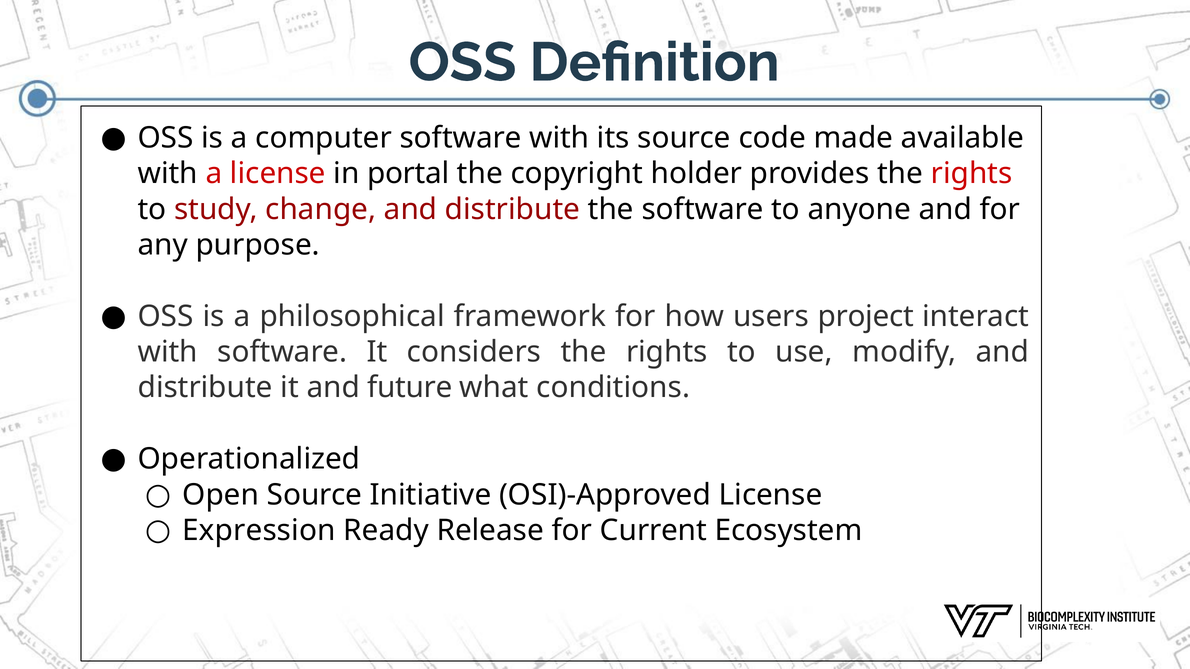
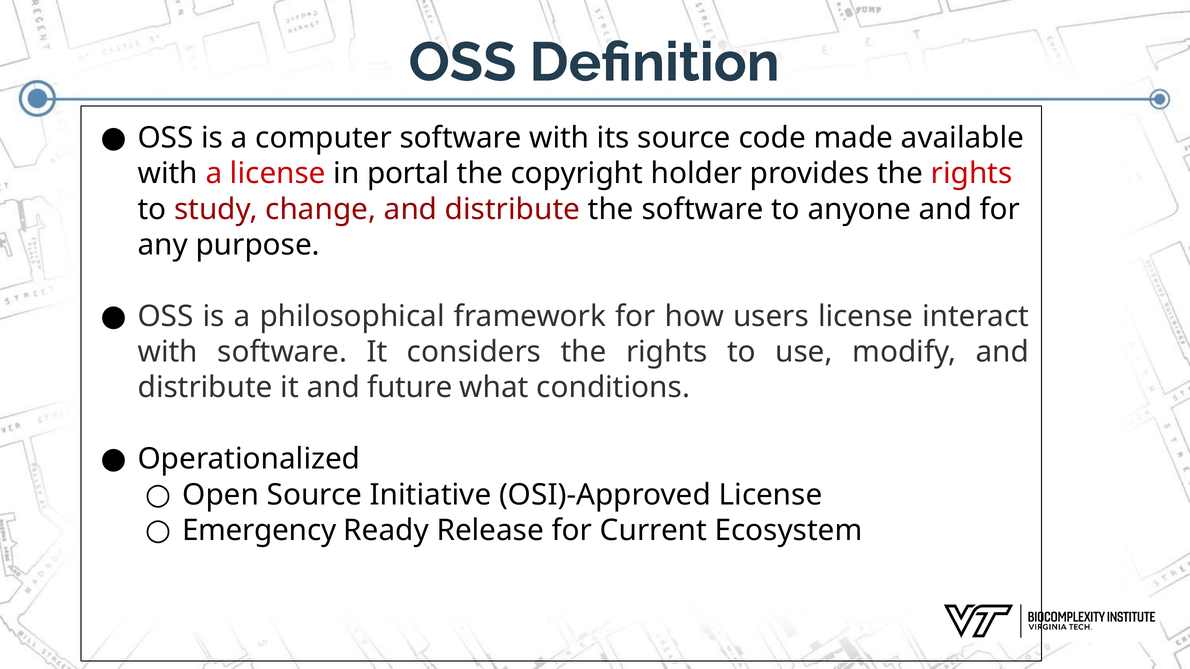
users project: project -> license (866, 316)
Expression: Expression -> Emergency (259, 531)
